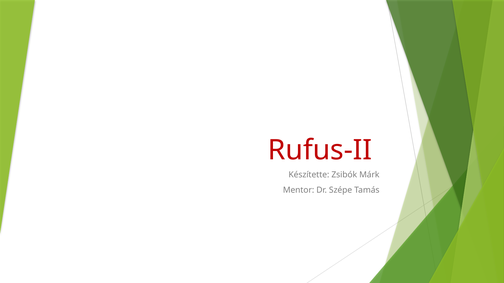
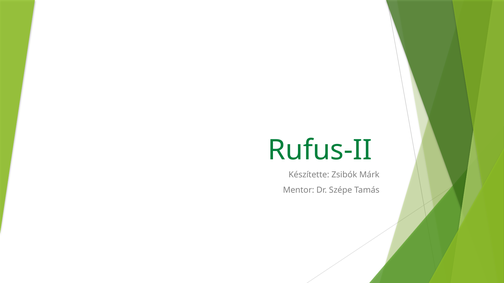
Rufus-II colour: red -> green (320, 151)
